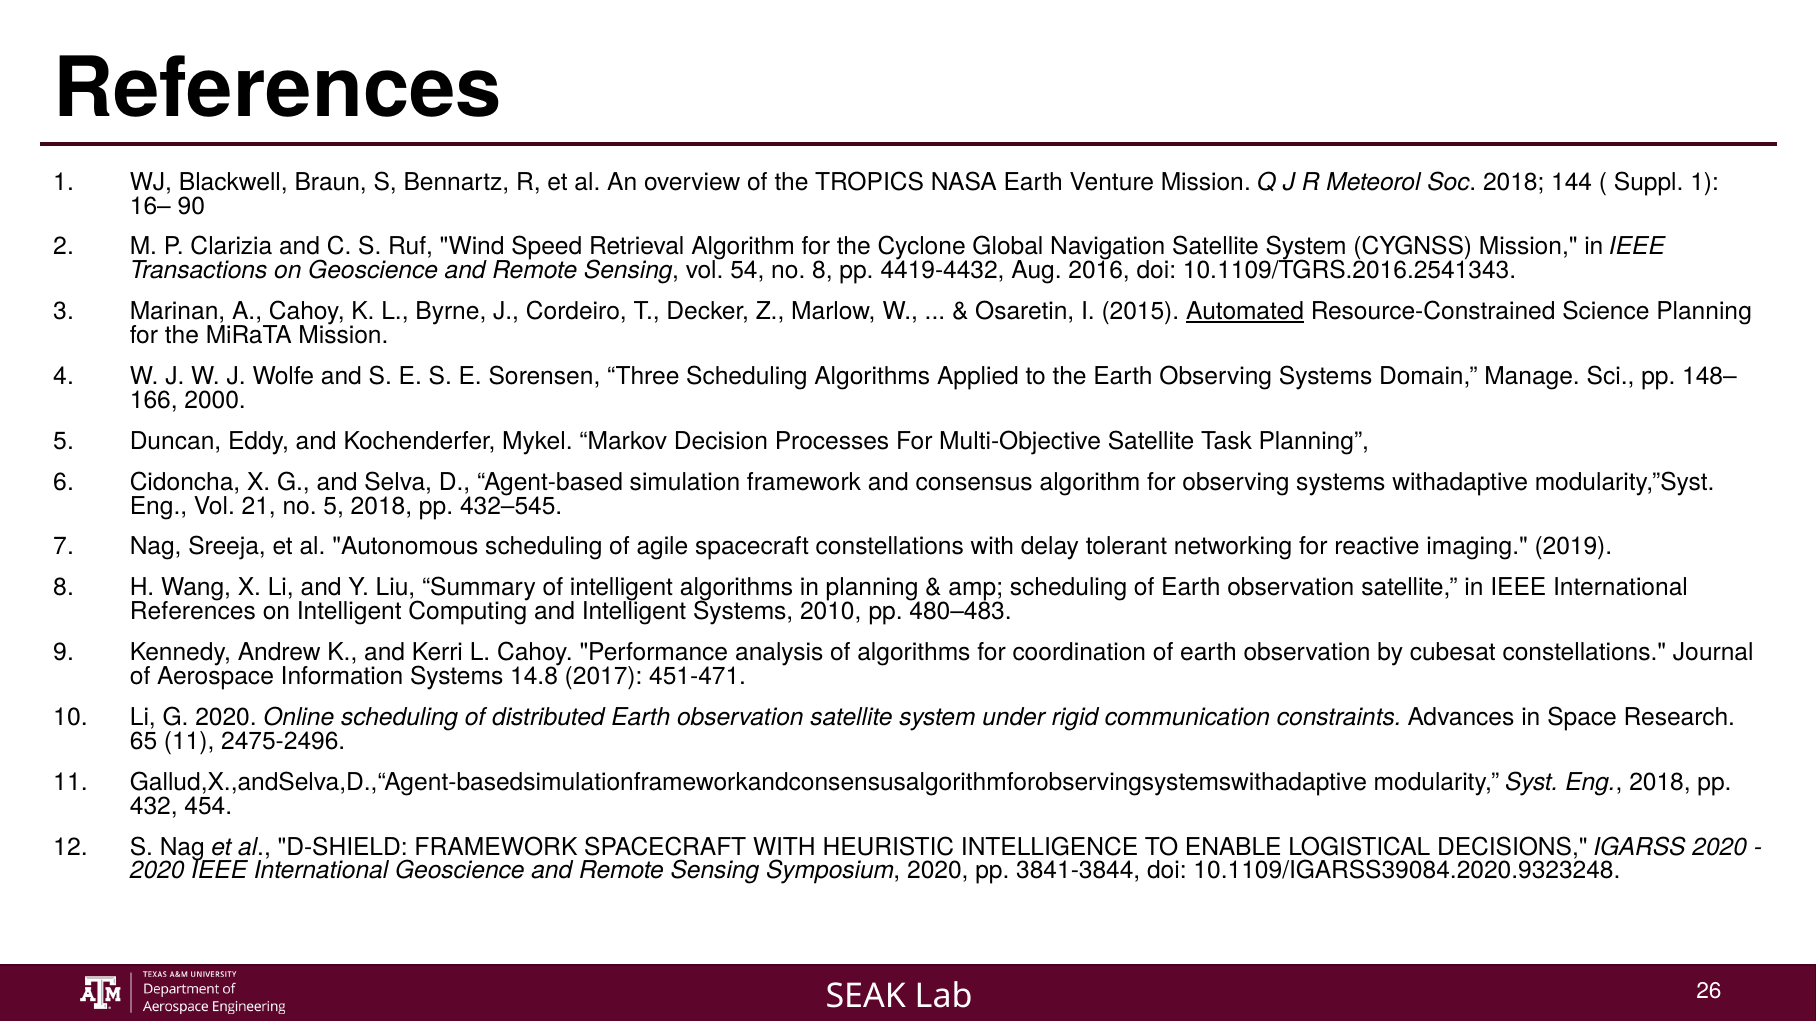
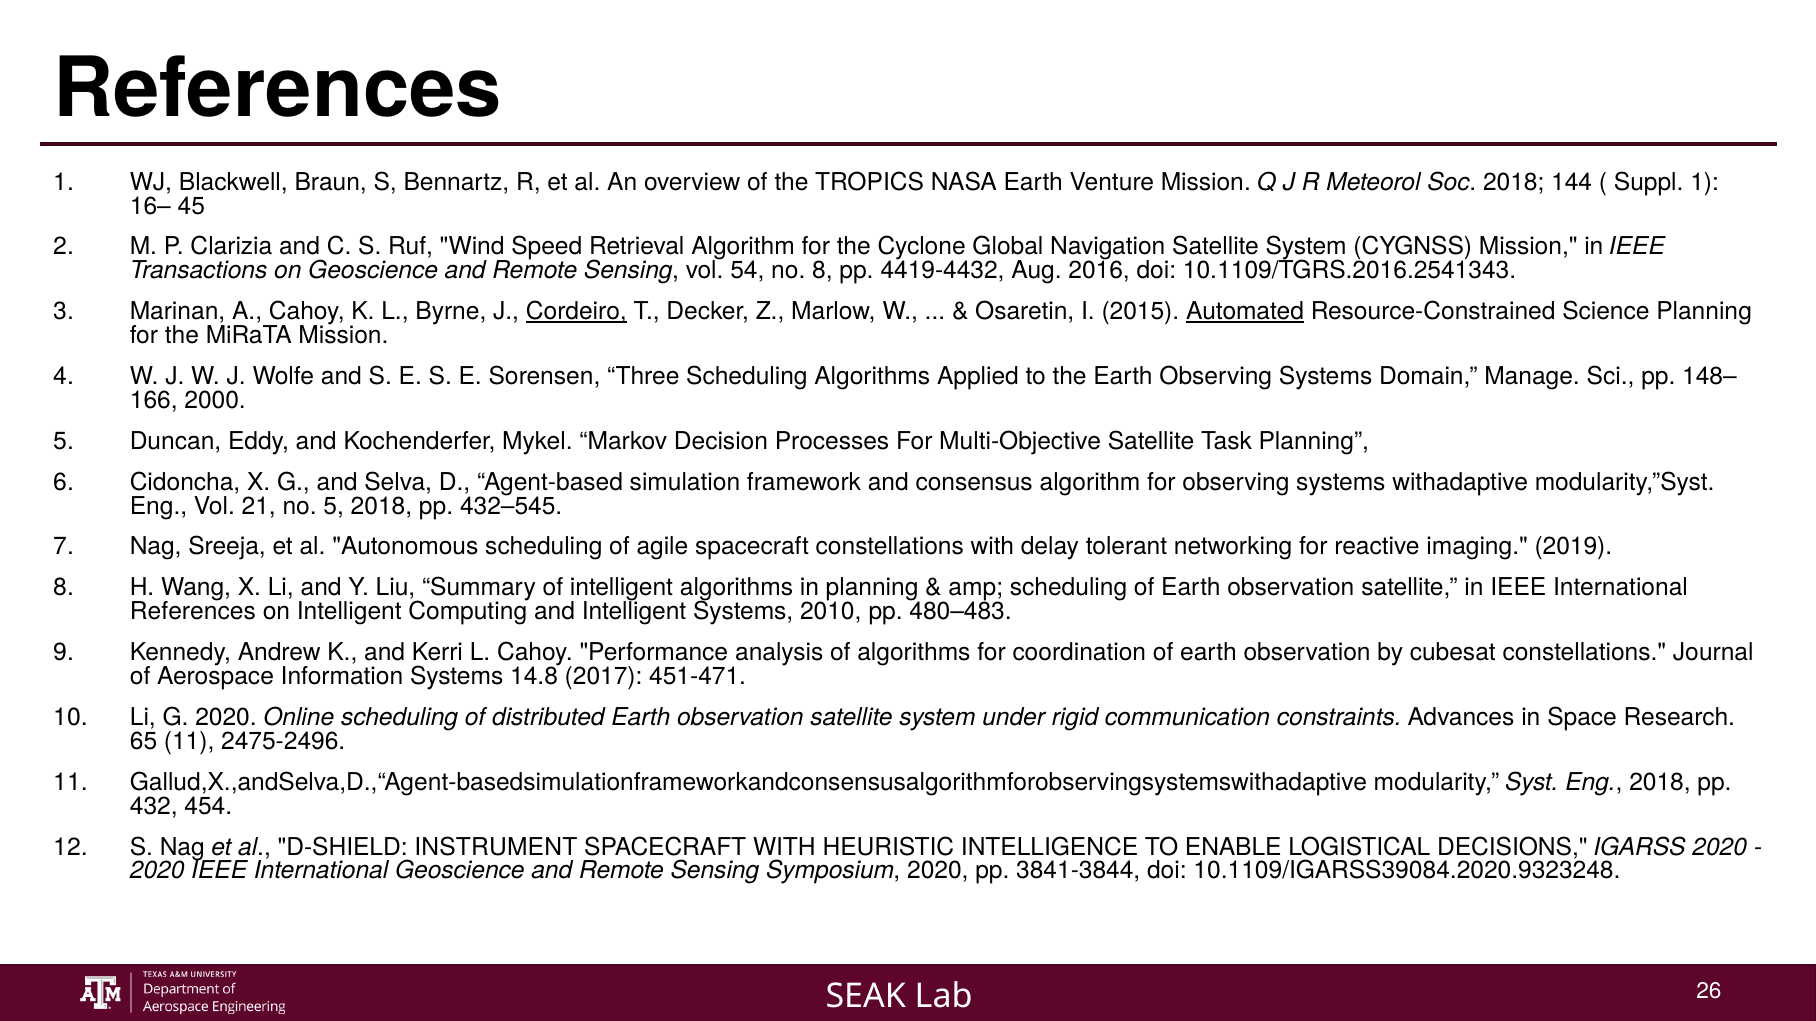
90: 90 -> 45 (191, 206)
Cordeiro underline: none -> present (576, 312)
D-SHIELD FRAMEWORK: FRAMEWORK -> INSTRUMENT (496, 847)
